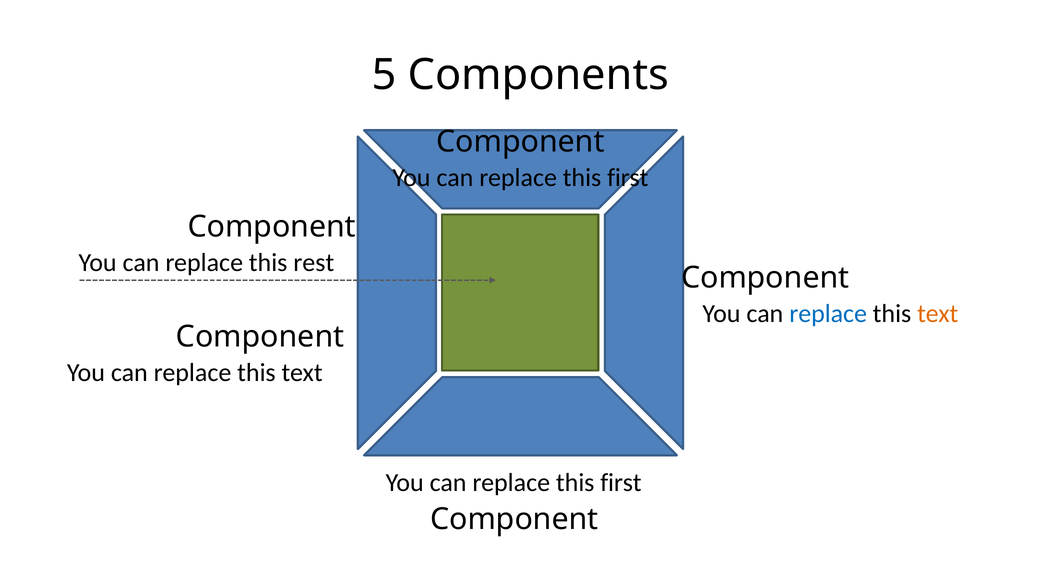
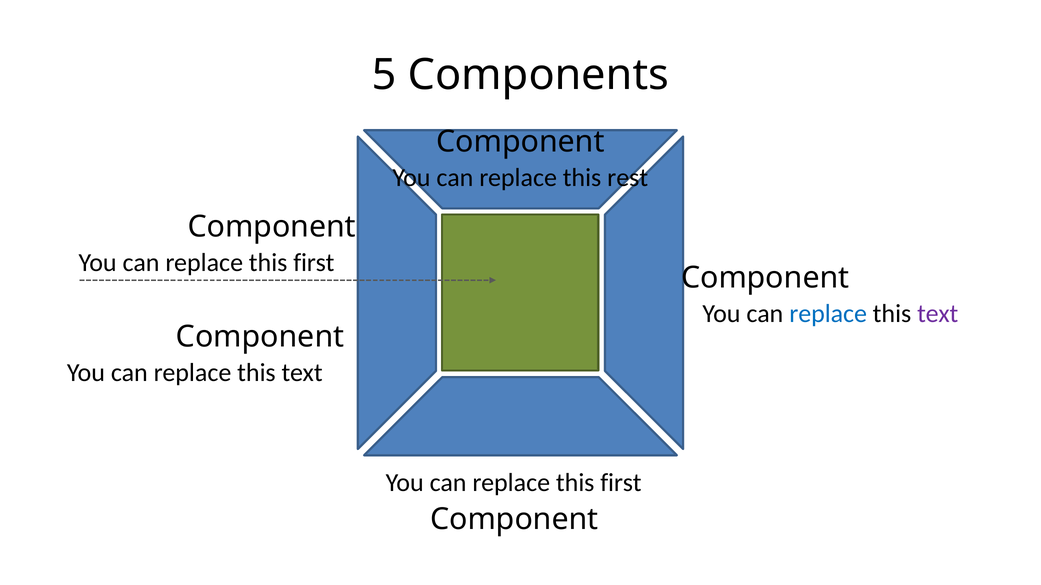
first: first -> rest (628, 178)
rest: rest -> first (314, 263)
text colour: orange -> purple (938, 314)
